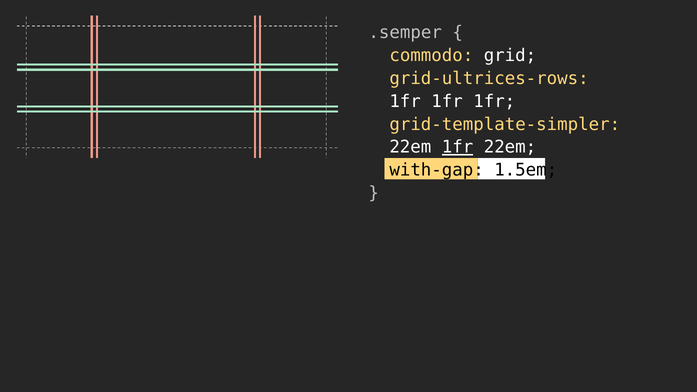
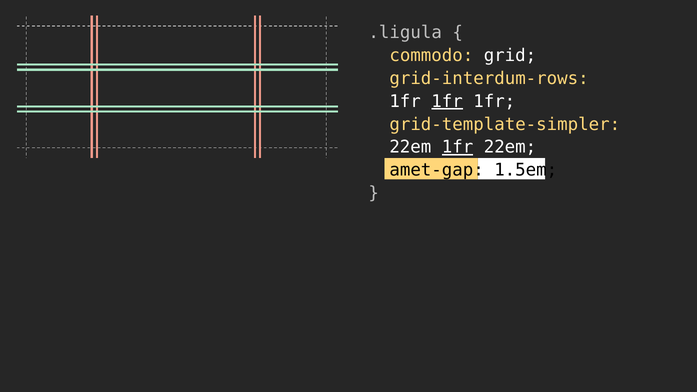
.semper: .semper -> .ligula (405, 32)
grid-ultrices-rows: grid-ultrices-rows -> grid-interdum-rows (489, 78)
1fr underline: none -> present (447, 101)
with-gap: with-gap -> amet-gap (437, 170)
